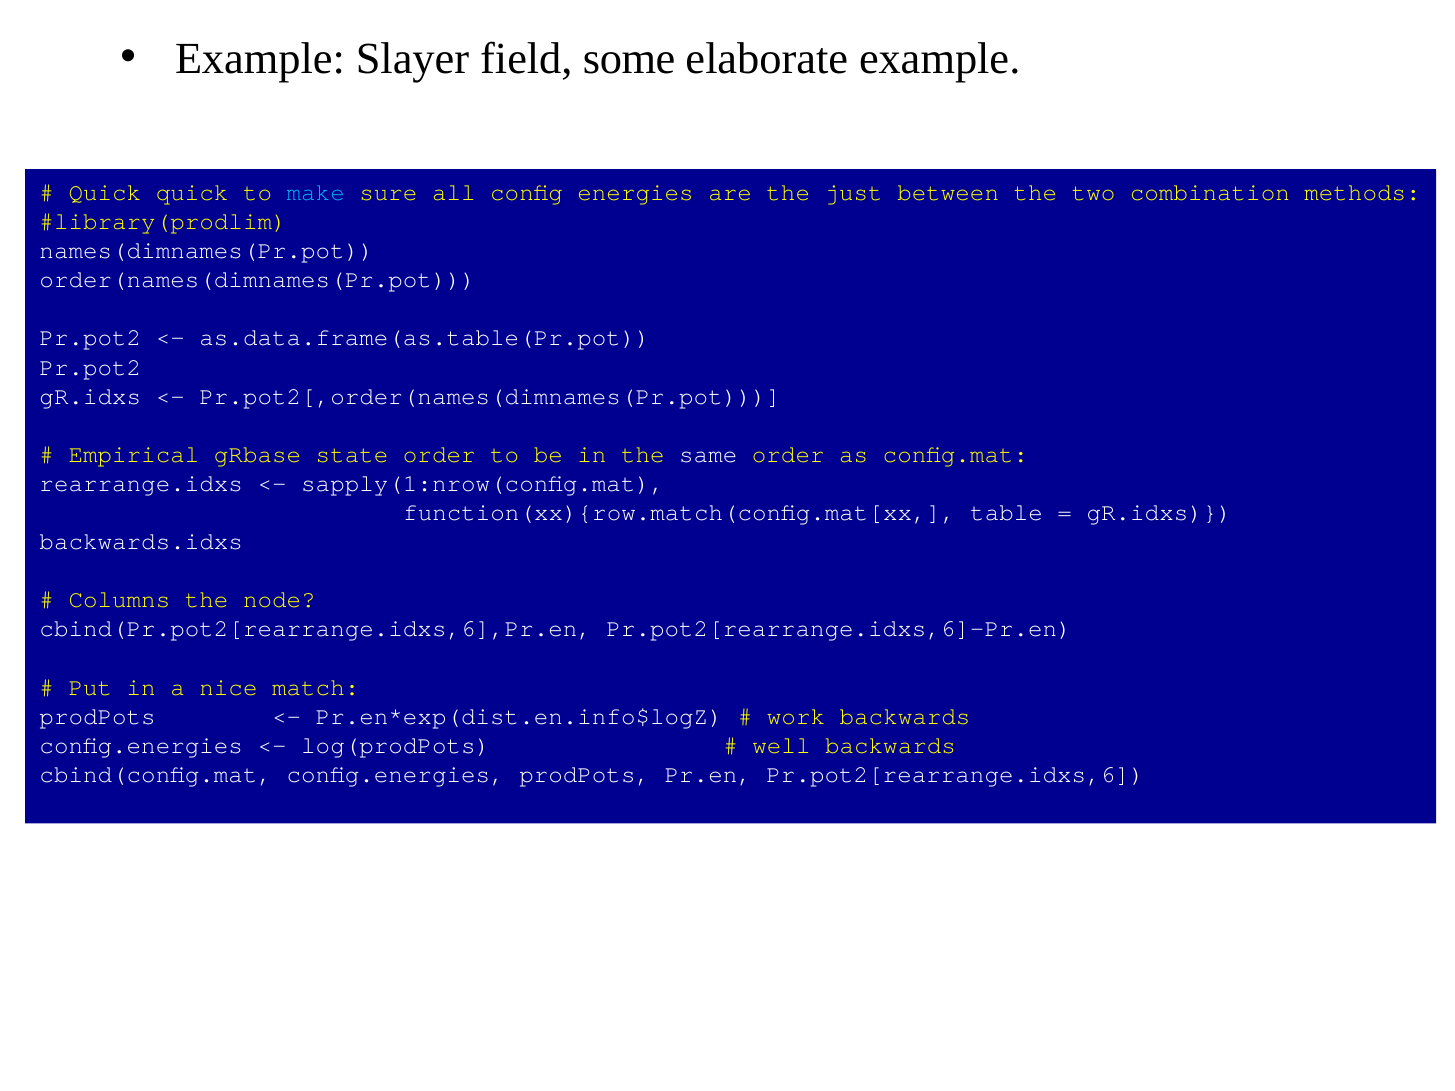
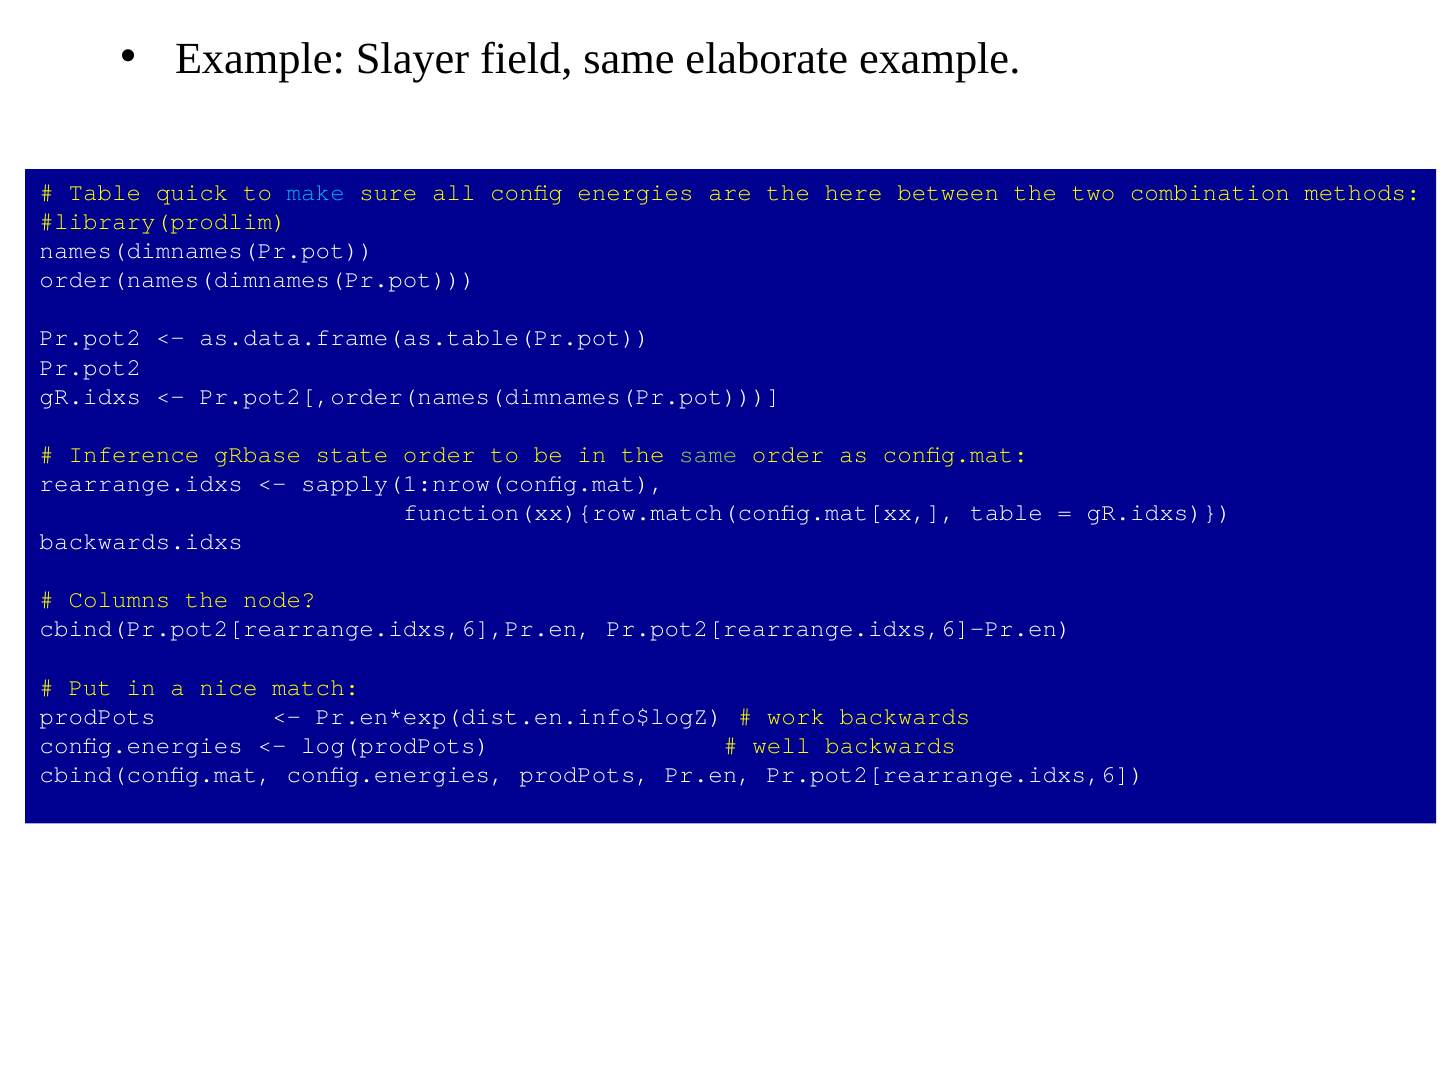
field some: some -> same (629, 58)
Quick: Quick -> Table (105, 192)
just: just -> here (854, 192)
Empirical: Empirical -> Inference (134, 454)
same colour: white -> light green (708, 454)
